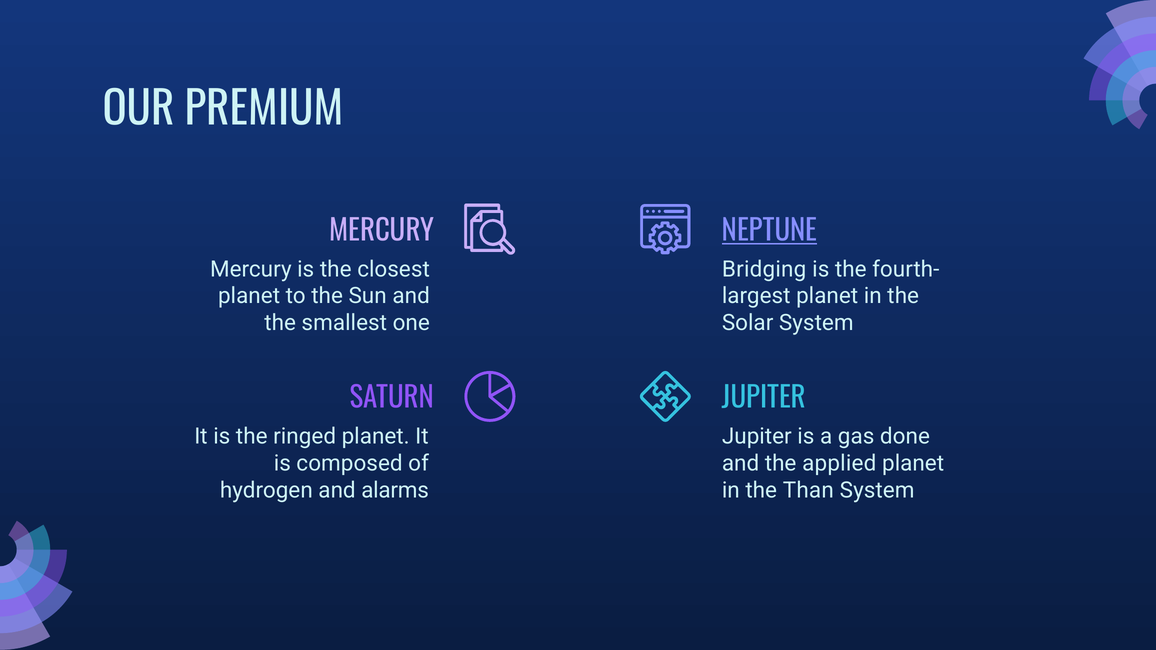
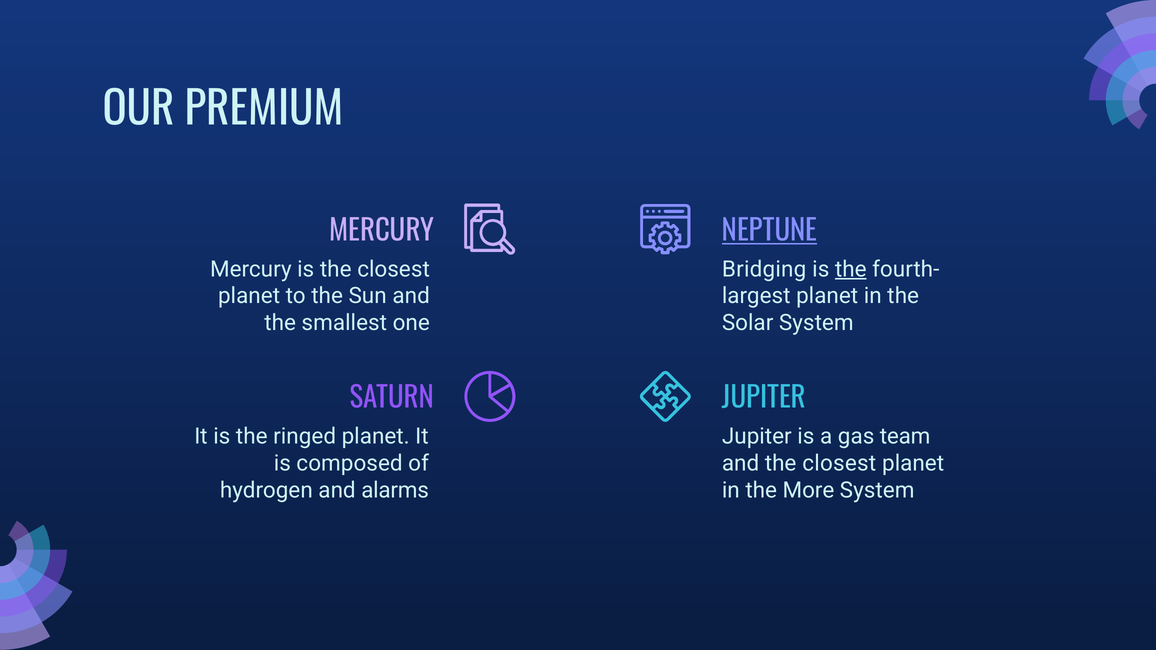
the underline: none -> present (851, 269)
done: done -> team (905, 437)
and the applied: applied -> closest (839, 463)
Than: Than -> More (808, 490)
